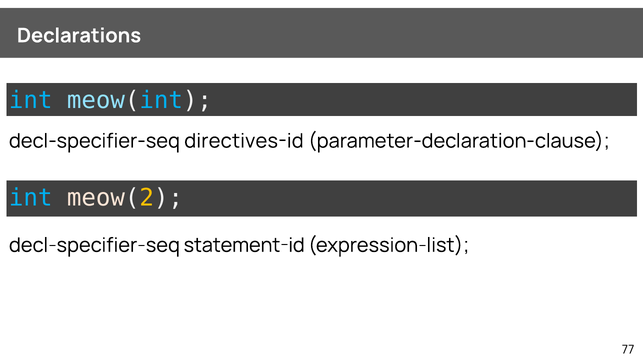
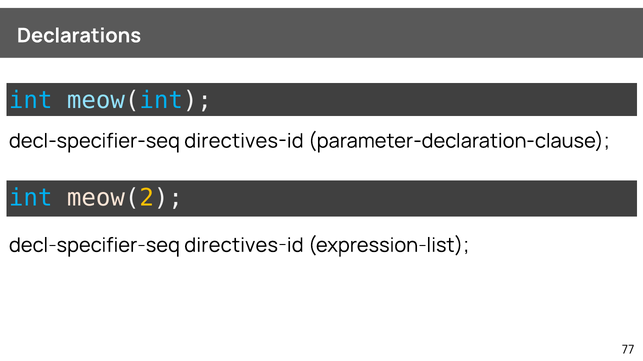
statement-id: statement-id -> directives-id (244, 246)
